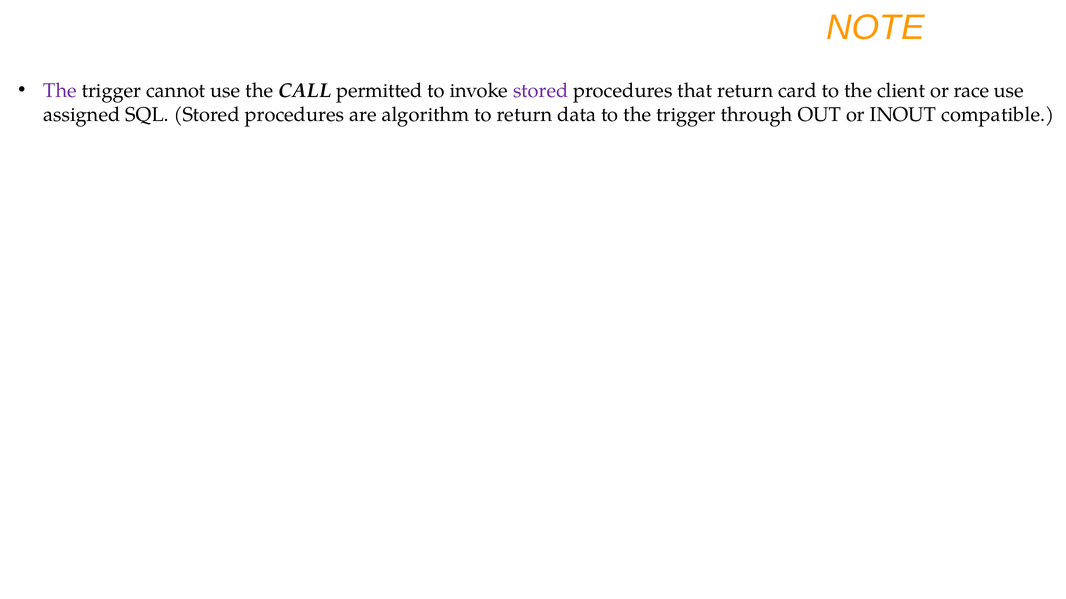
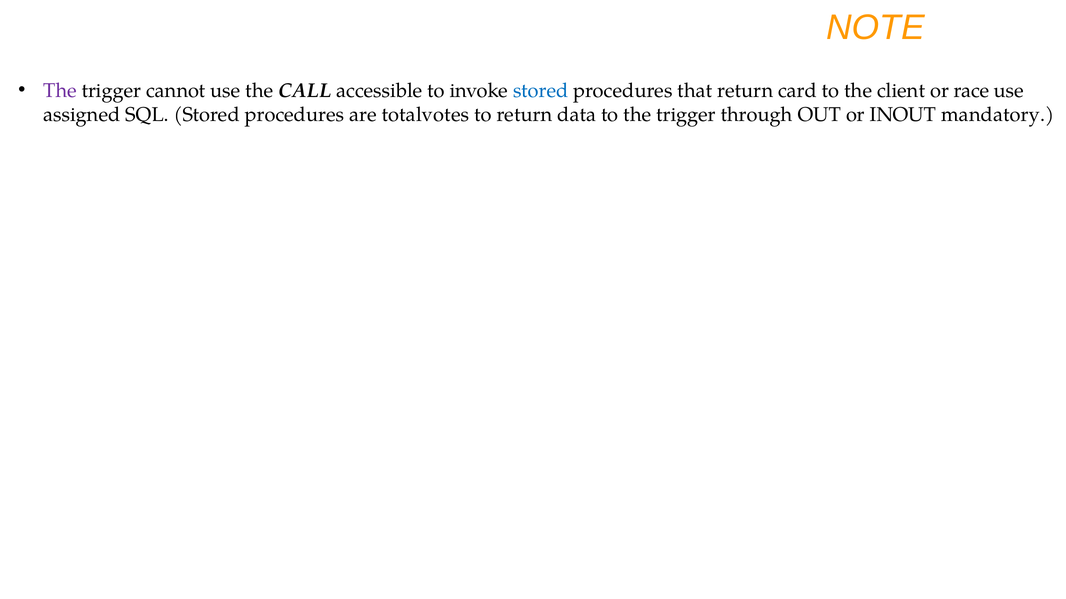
permitted: permitted -> accessible (379, 91)
stored colour: purple -> blue (541, 91)
algorithm: algorithm -> totalvotes (425, 115)
compatible: compatible -> mandatory (998, 115)
